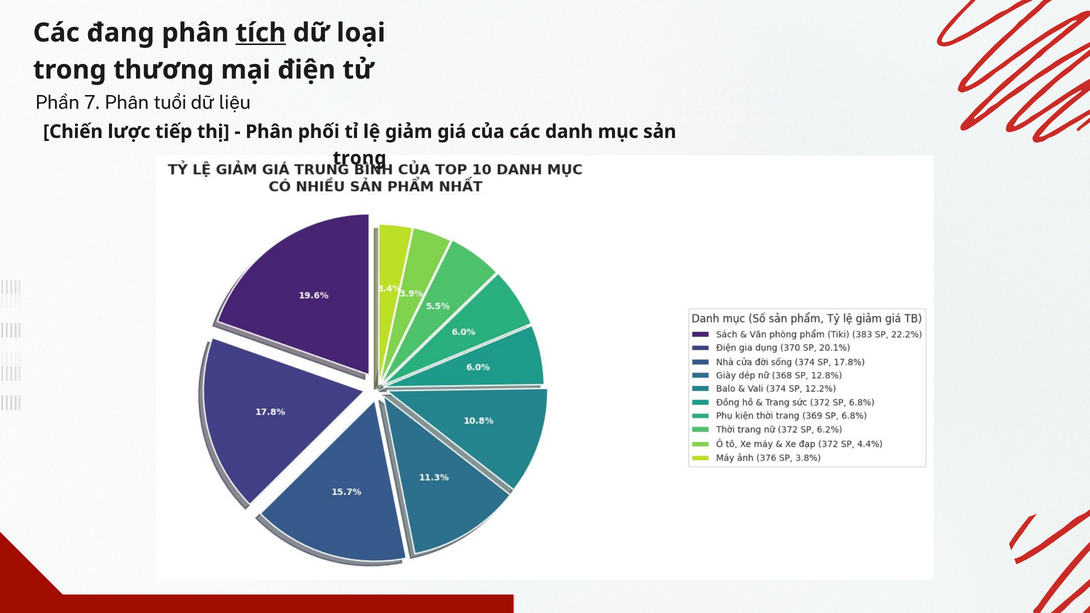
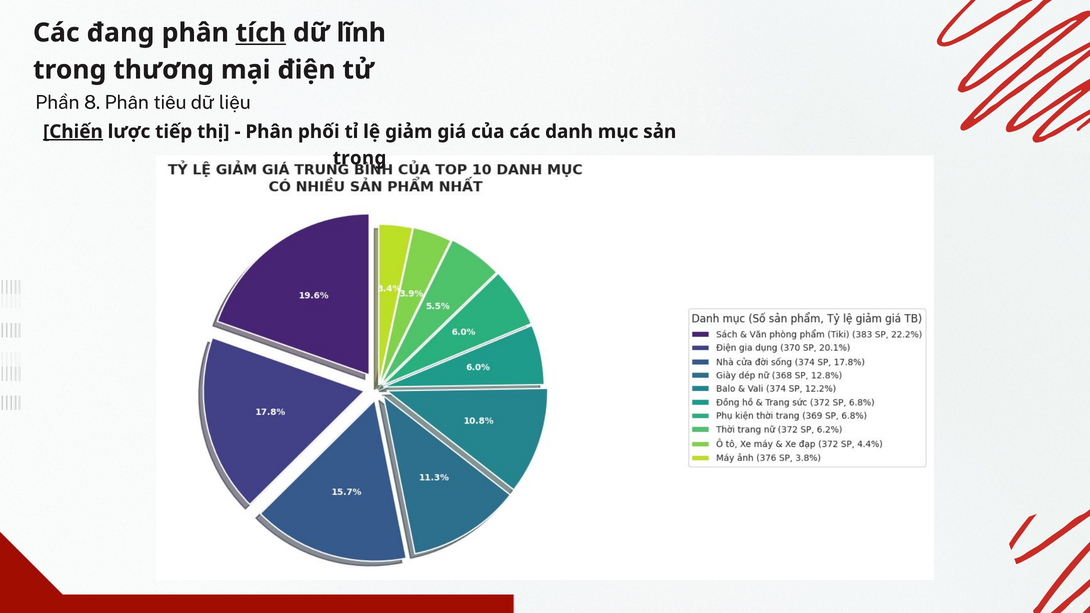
loại: loại -> lĩnh (361, 33)
7: 7 -> 8 (92, 103)
tuổi: tuổi -> tiêu (170, 103)
Chiến underline: none -> present (73, 132)
